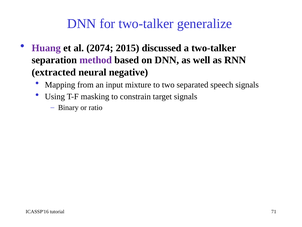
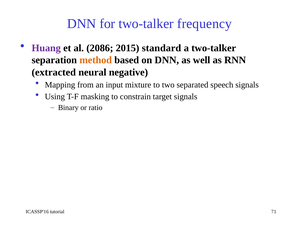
generalize: generalize -> frequency (205, 24)
2074: 2074 -> 2086 (100, 48)
discussed: discussed -> standard (161, 48)
method colour: purple -> orange (96, 60)
